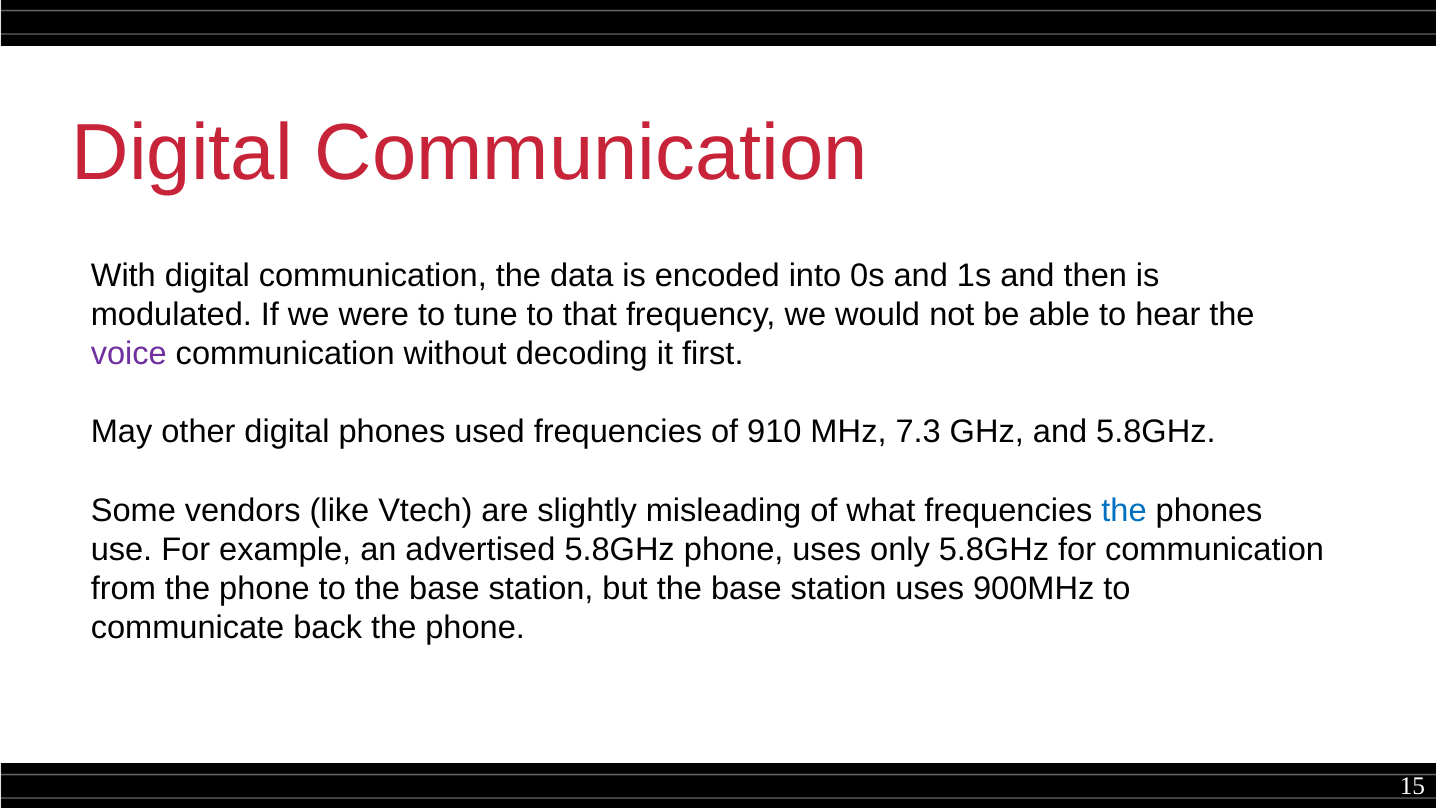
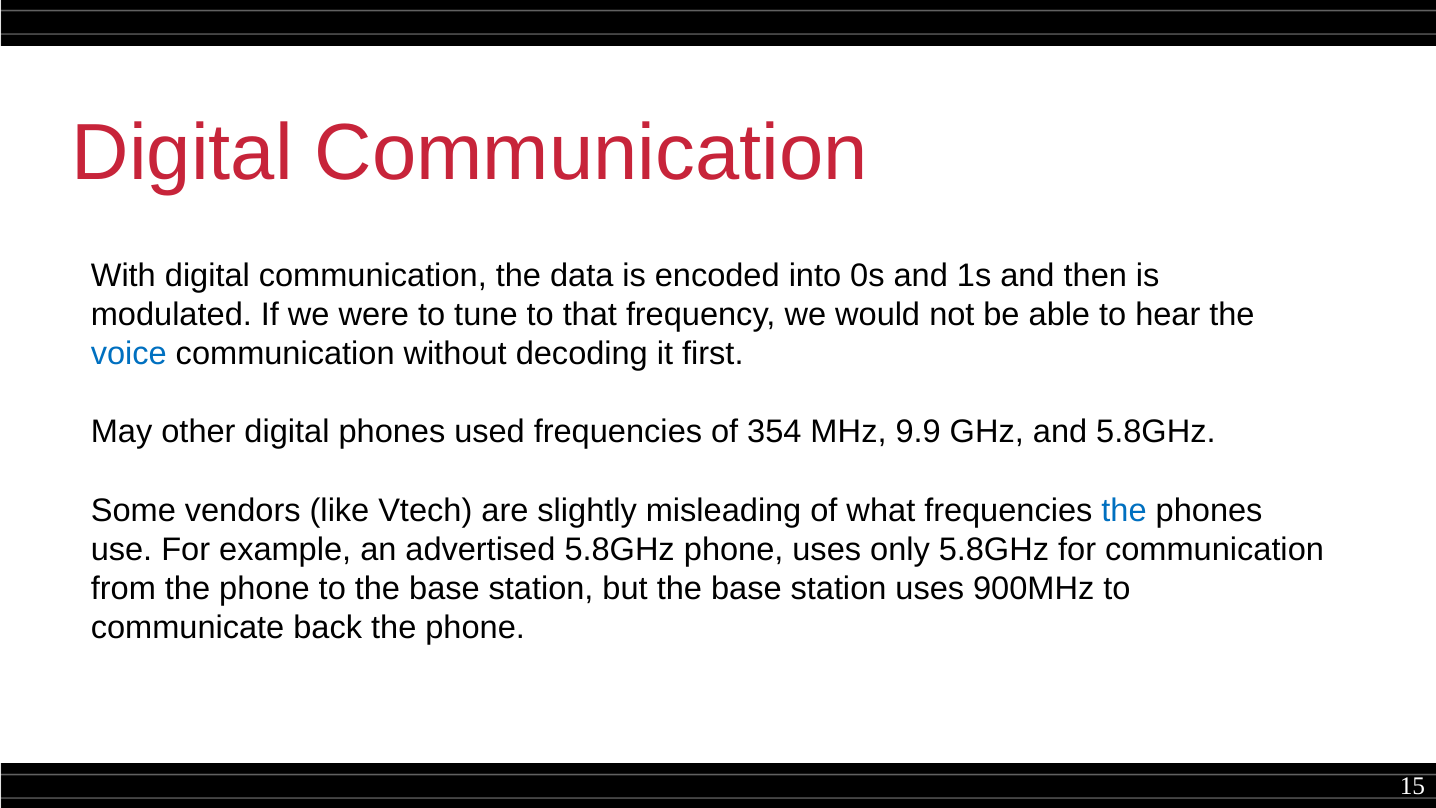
voice colour: purple -> blue (129, 354)
910: 910 -> 354 (774, 432)
7.3: 7.3 -> 9.9 (918, 432)
